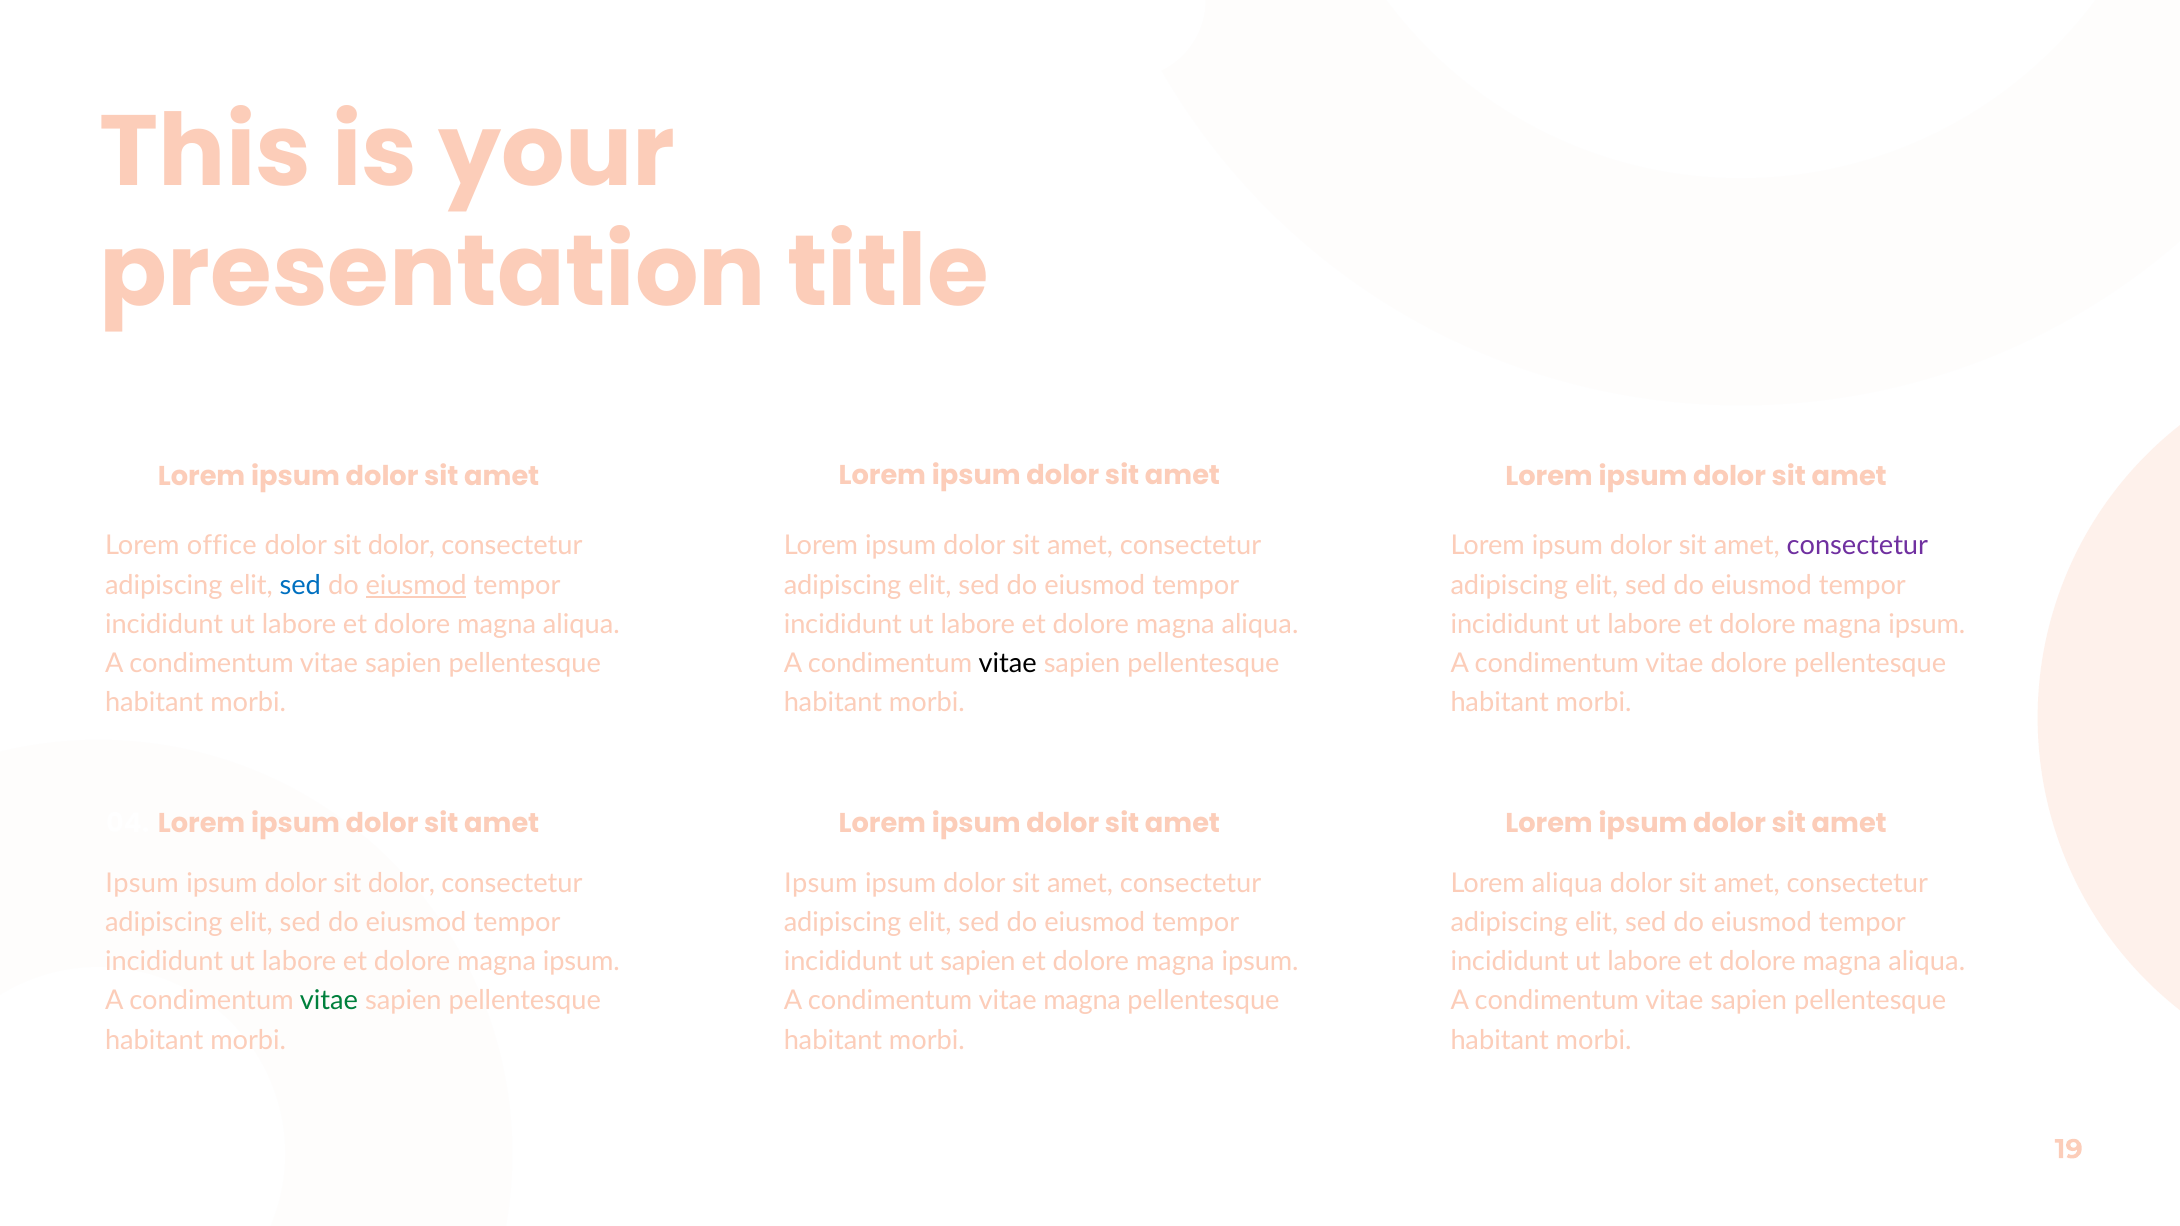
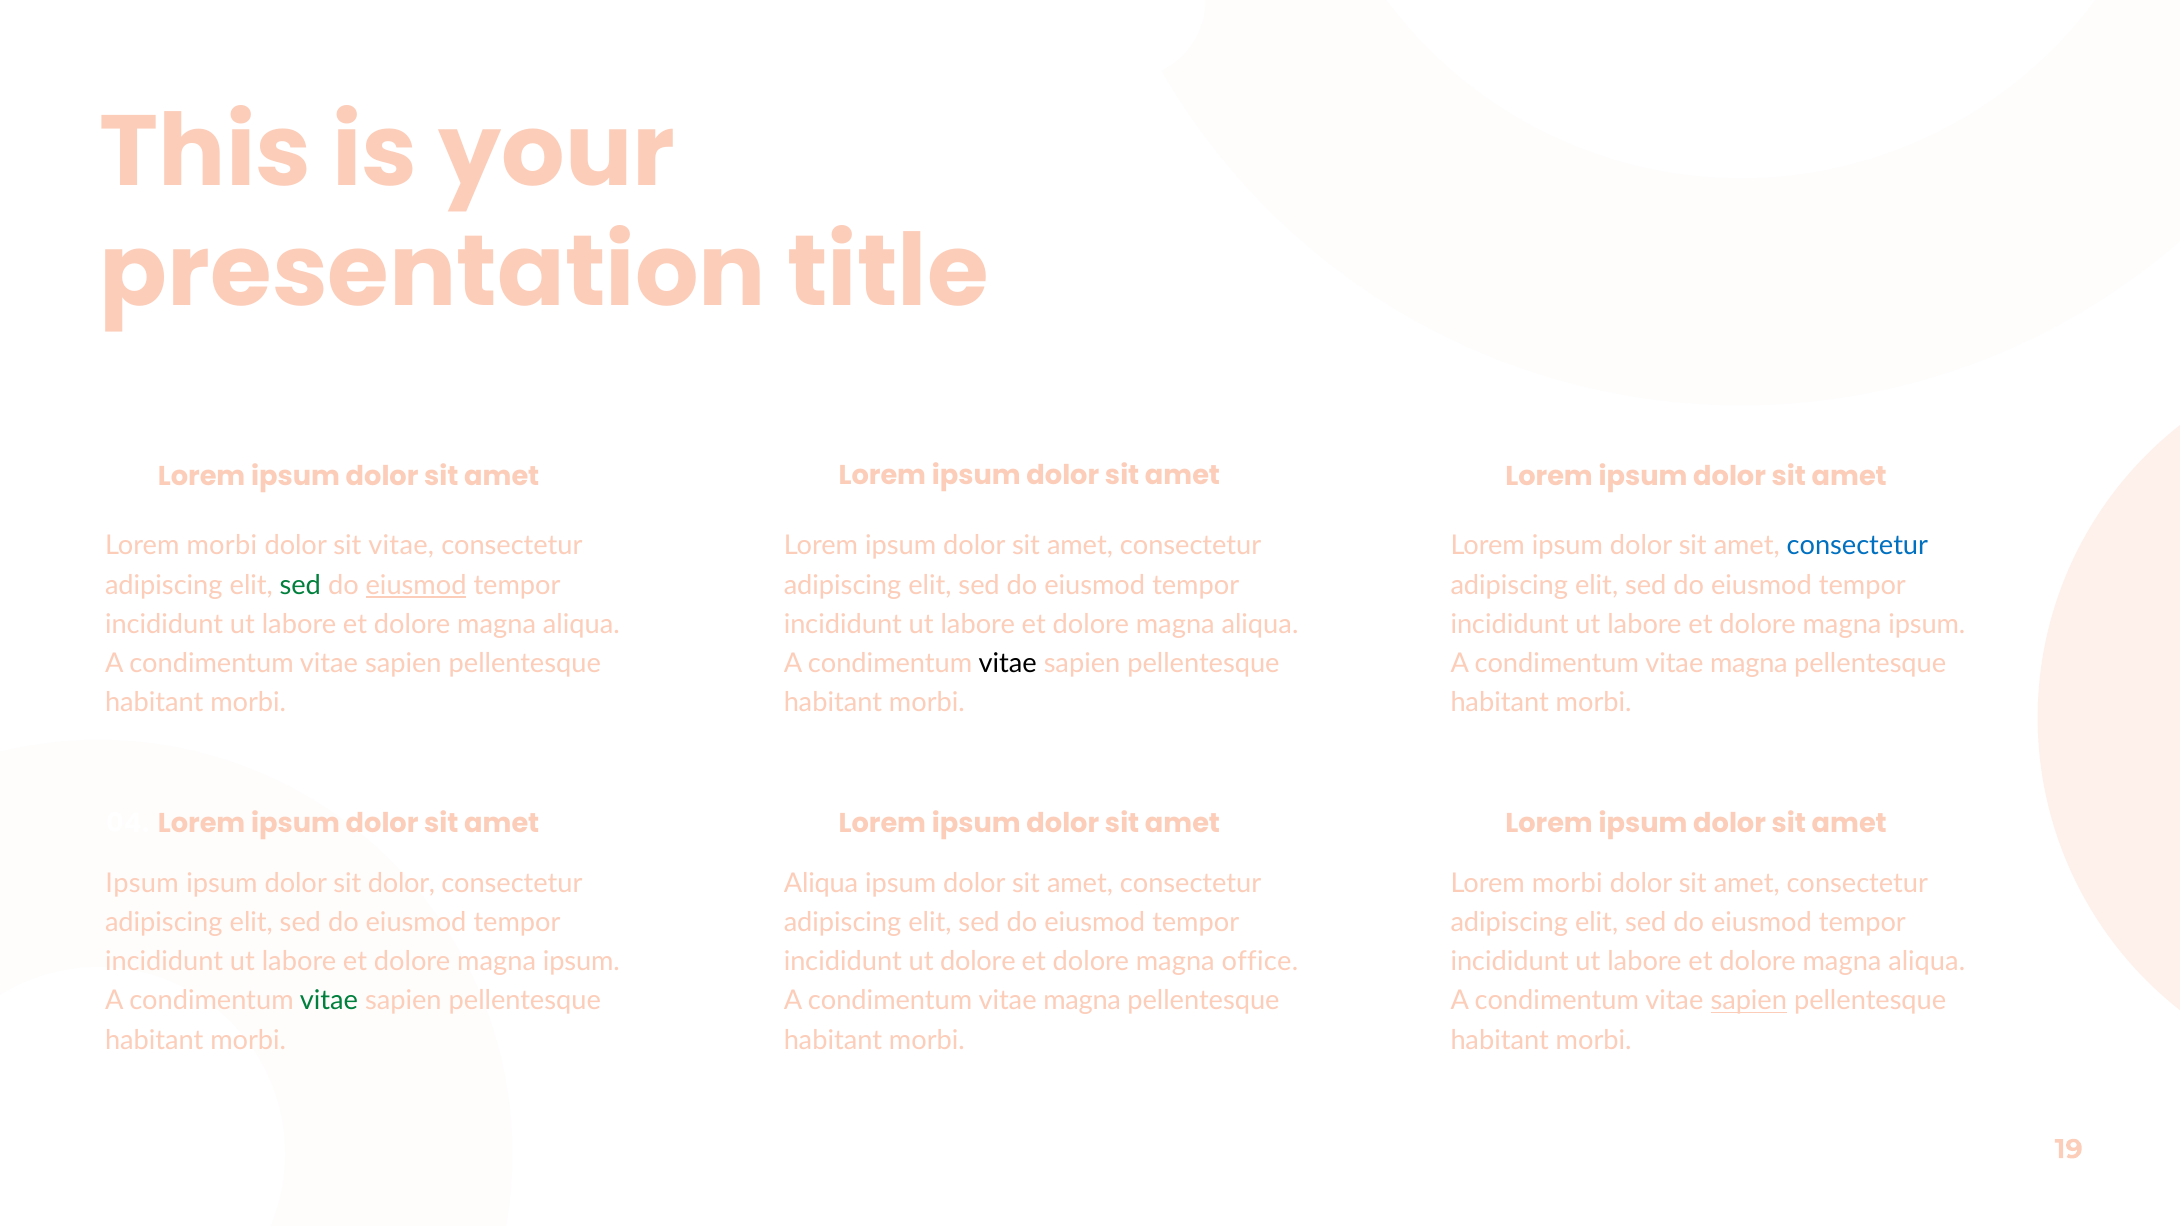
office: office -> morbi (222, 546)
dolor: dolor -> vitae (401, 546)
consectetur colour: purple -> blue (1857, 546)
sed colour: blue -> green (300, 585)
dolore: dolore -> magna (1749, 664)
Ipsum: Ipsum -> Aliqua (821, 883)
aliqua: aliqua -> morbi (1567, 883)
ut sapien: sapien -> dolore (978, 962)
ipsum: ipsum -> office (1260, 962)
sapien underline: none -> present (1749, 1001)
